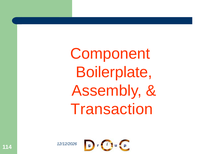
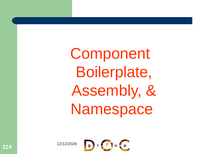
Transaction: Transaction -> Namespace (112, 109)
